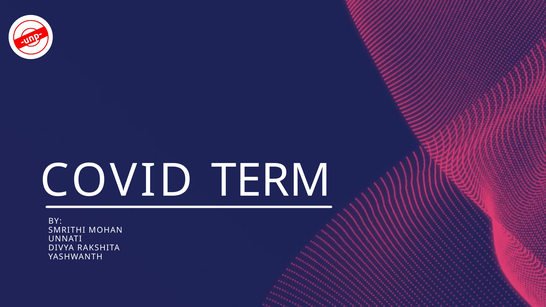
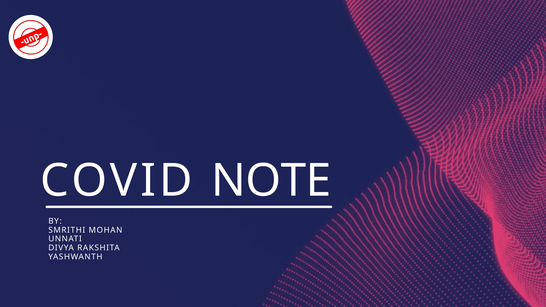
TERM: TERM -> NOTE (271, 181)
